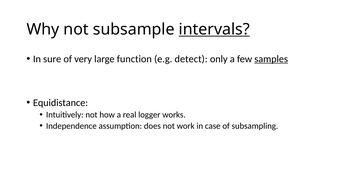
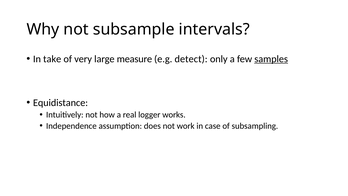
intervals underline: present -> none (214, 29)
sure: sure -> take (52, 59)
function: function -> measure (134, 59)
